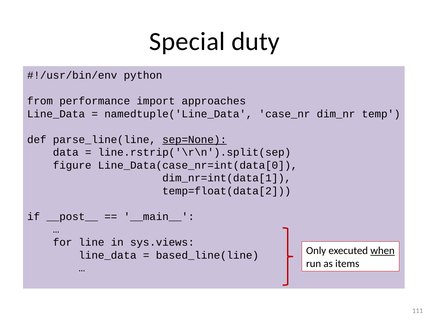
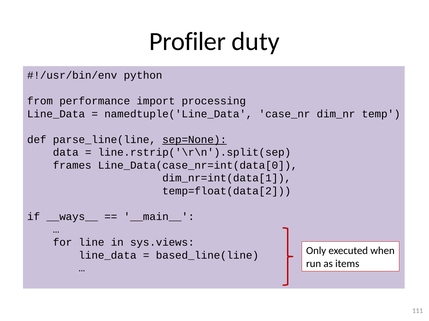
Special: Special -> Profiler (187, 42)
approaches: approaches -> processing (214, 101)
figure: figure -> frames (72, 166)
__post__: __post__ -> __ways__ (72, 217)
when underline: present -> none (383, 251)
